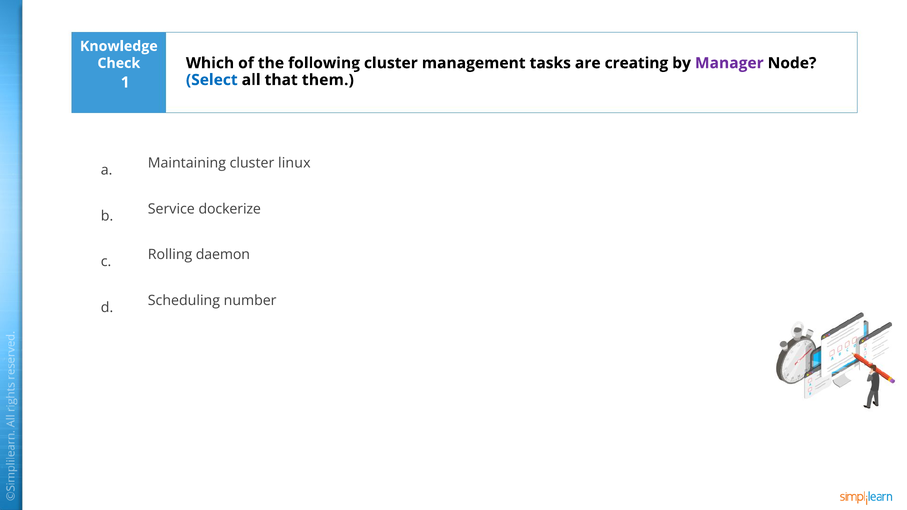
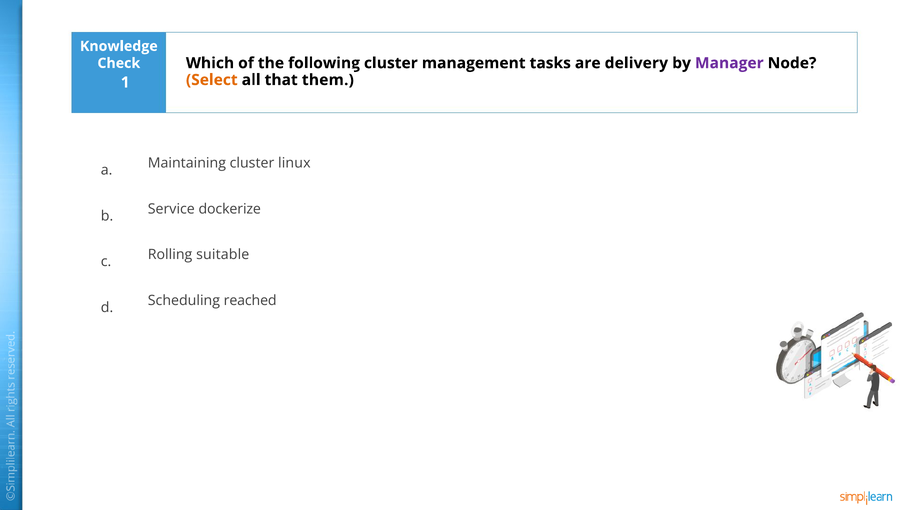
creating: creating -> delivery (636, 63)
Select colour: blue -> orange (212, 80)
daemon: daemon -> suitable (223, 255)
number: number -> reached (250, 301)
